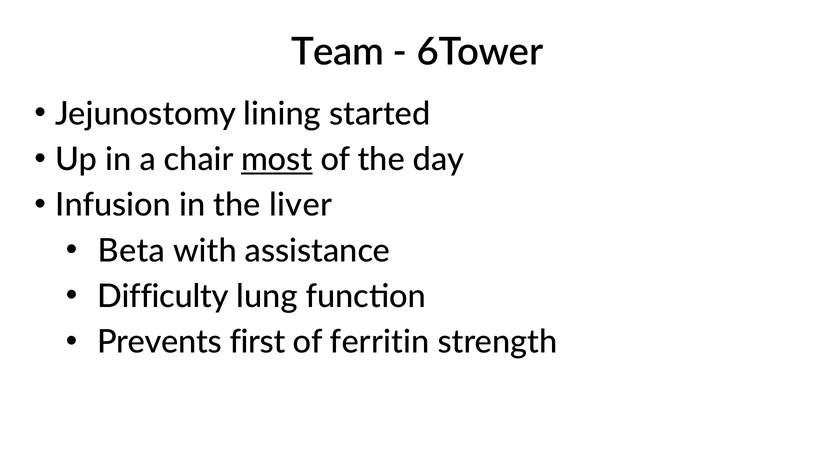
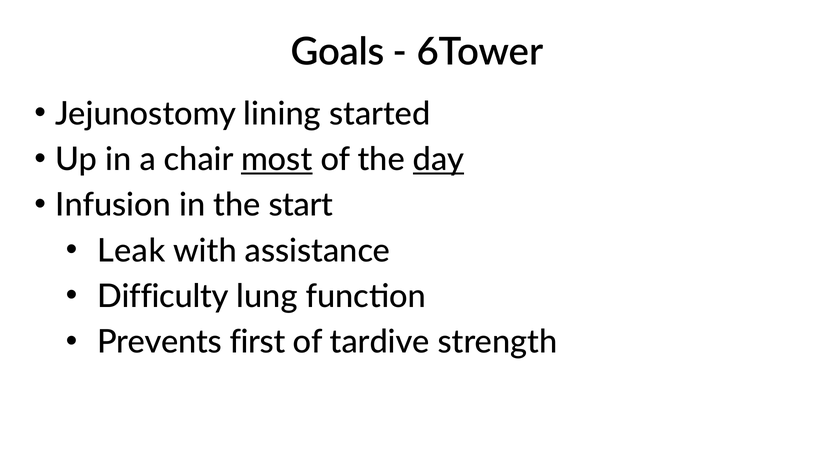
Team: Team -> Goals (338, 52)
day underline: none -> present (438, 160)
liver: liver -> start (301, 205)
Beta: Beta -> Leak (131, 251)
ferritin: ferritin -> tardive (380, 342)
